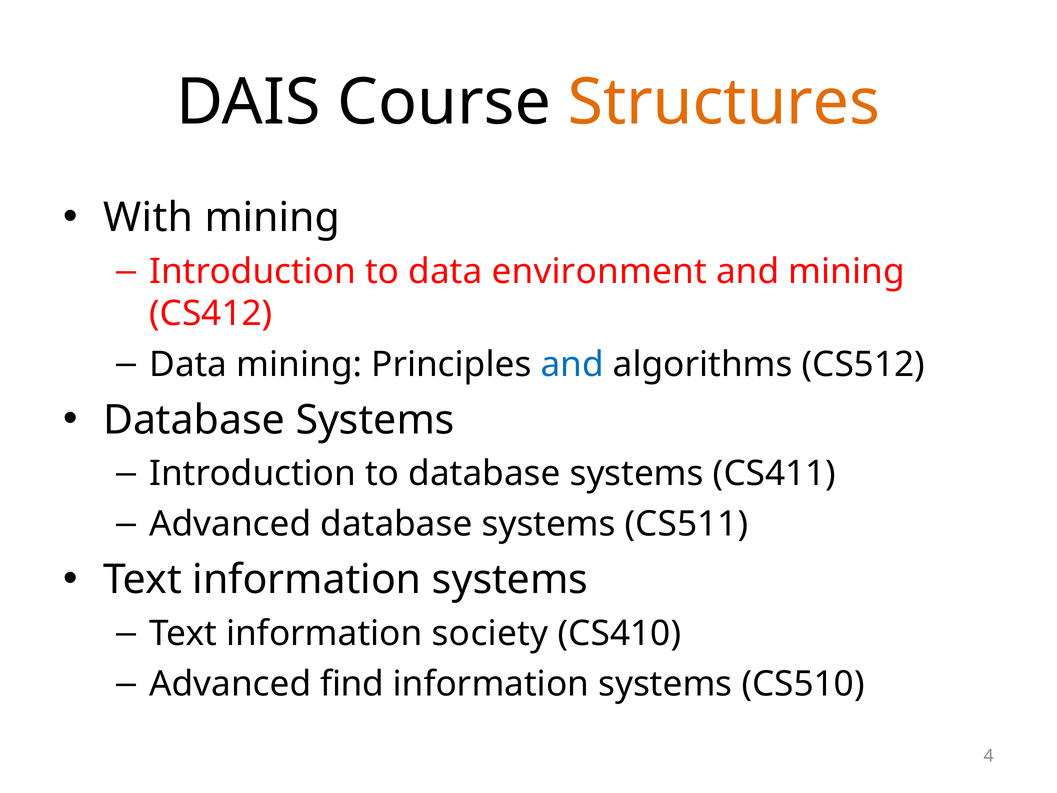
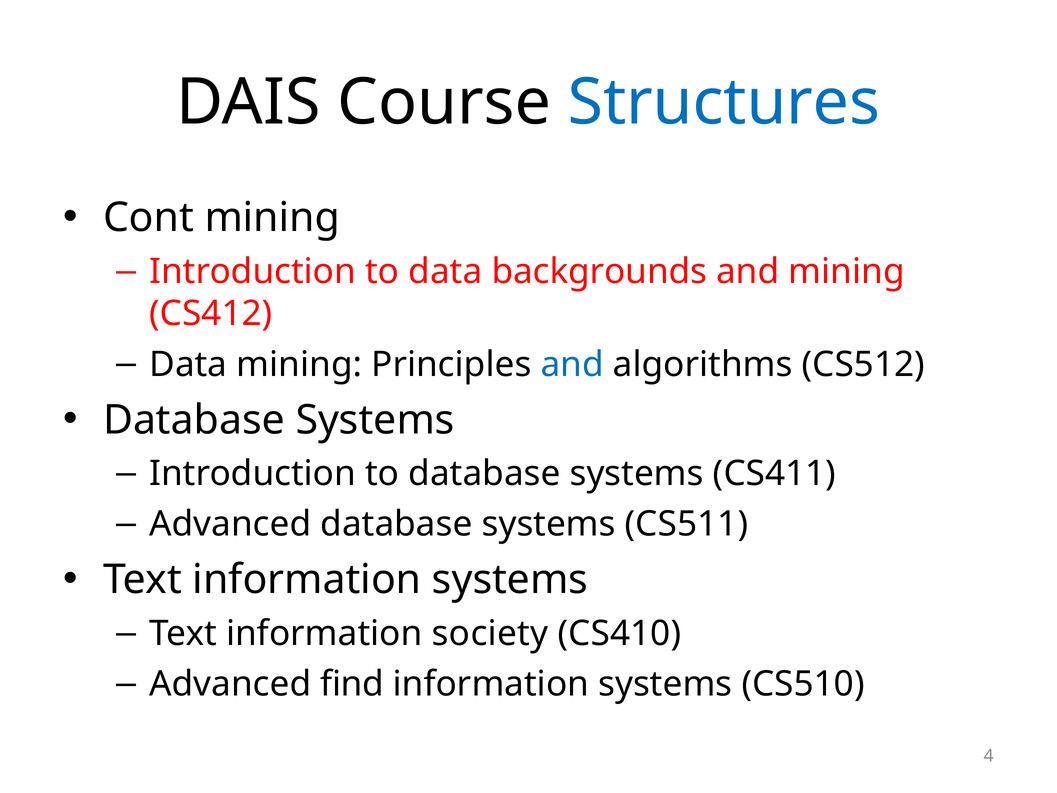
Structures colour: orange -> blue (724, 102)
With: With -> Cont (148, 218)
environment: environment -> backgrounds (599, 271)
